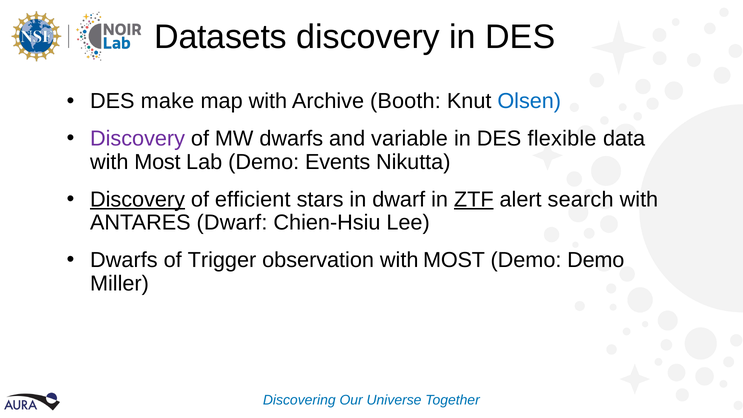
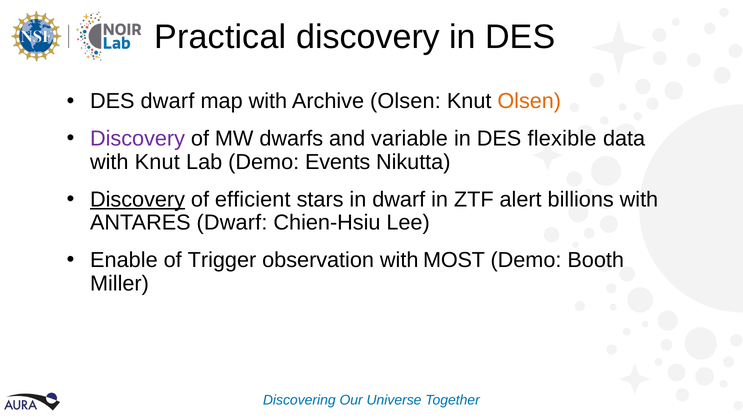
Datasets: Datasets -> Practical (220, 37)
DES make: make -> dwarf (167, 101)
Archive Booth: Booth -> Olsen (405, 101)
Olsen colour: blue -> orange (529, 101)
Most: Most -> Knut (157, 162)
ZTF underline: present -> none (474, 199)
search: search -> billions (581, 199)
Dwarfs: Dwarfs -> Enable (124, 260)
Demo Demo: Demo -> Booth (596, 260)
